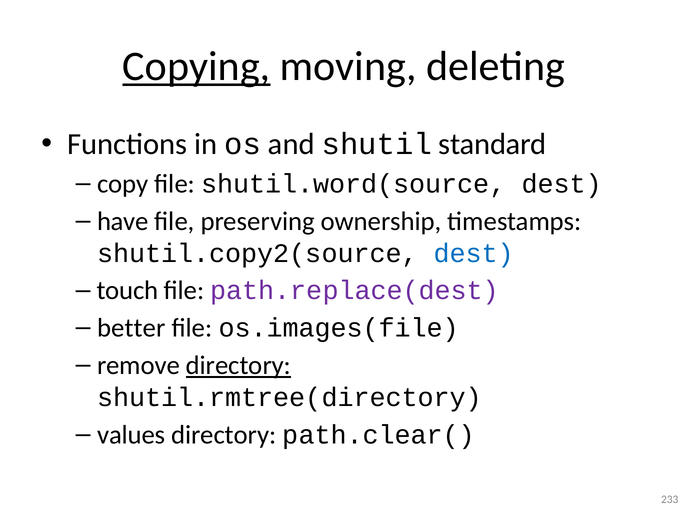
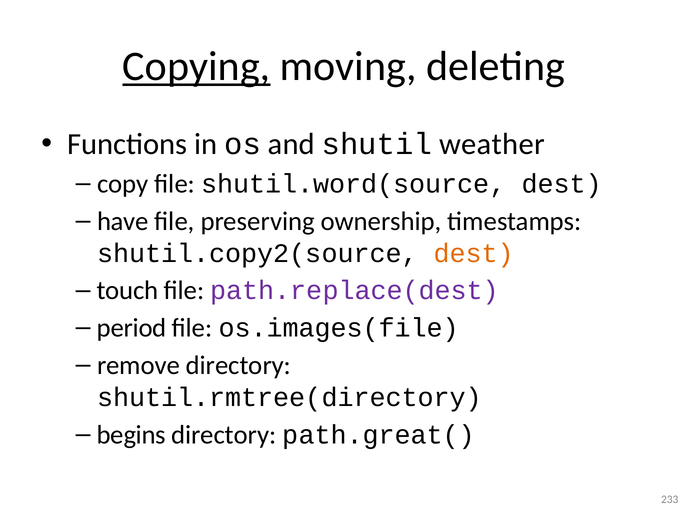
standard: standard -> weather (492, 144)
dest colour: blue -> orange (474, 253)
better: better -> period (132, 328)
directory underline: present -> none (238, 365)
values: values -> begins (131, 435)
path.clear(: path.clear( -> path.great( (379, 435)
